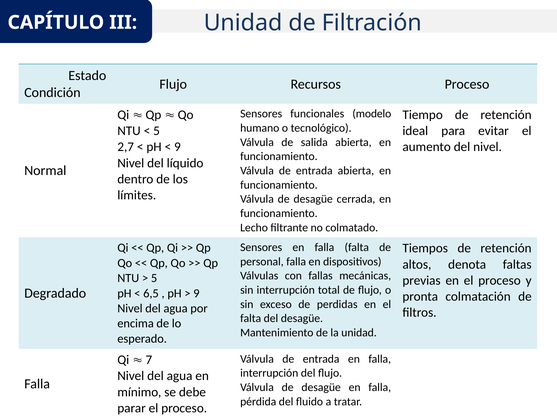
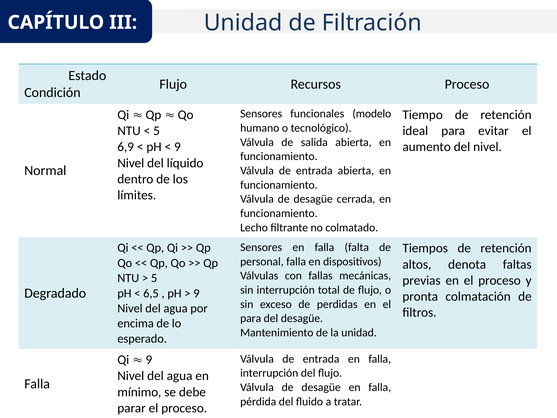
2,7: 2,7 -> 6,9 (126, 147)
falta: falta -> para (251, 318)
7: 7 -> 9 (149, 360)
